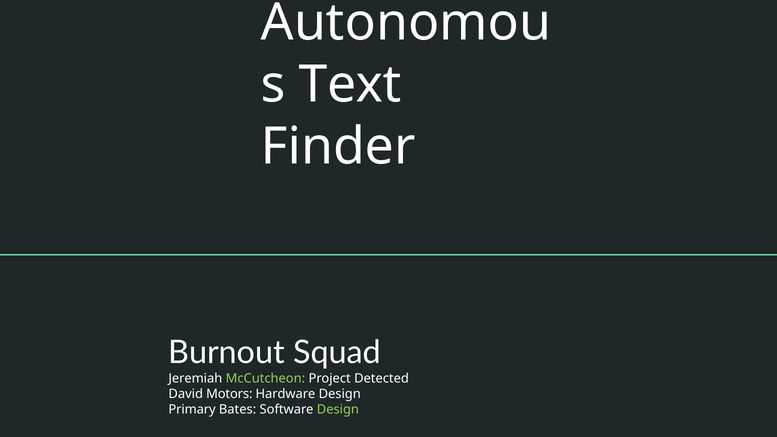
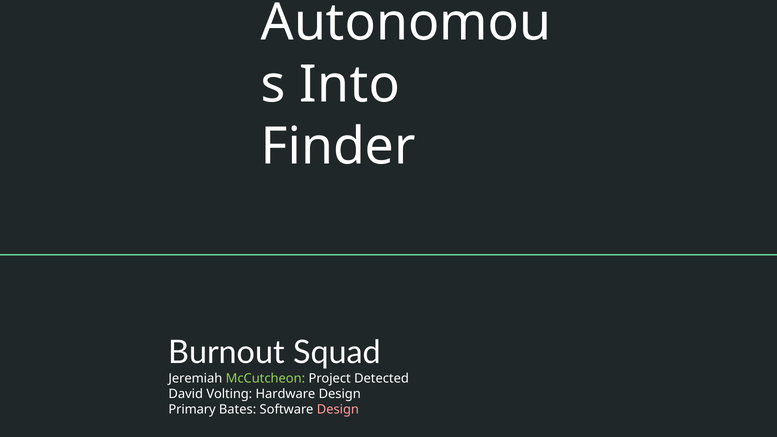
Text: Text -> Into (350, 85)
Motors: Motors -> Volting (229, 394)
Design colour: light green -> pink (338, 410)
